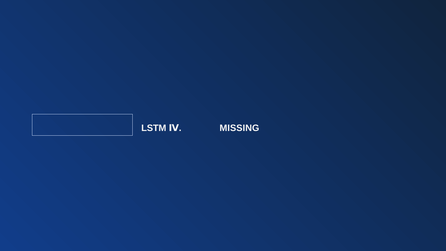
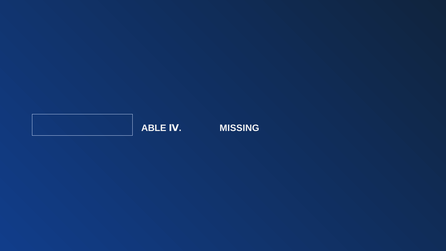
LSTM: LSTM -> ABLE (154, 128)
